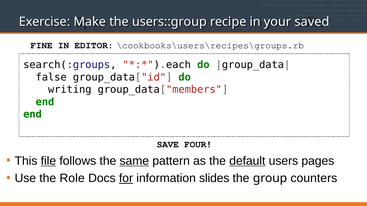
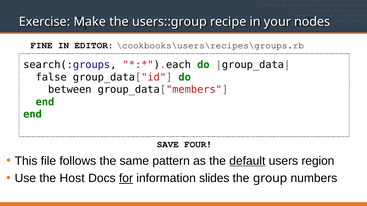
saved: saved -> nodes (312, 22)
writing: writing -> between (70, 90)
file underline: present -> none (48, 161)
same underline: present -> none (134, 161)
pages: pages -> region (318, 161)
Role: Role -> Host (72, 179)
counters: counters -> numbers (314, 179)
